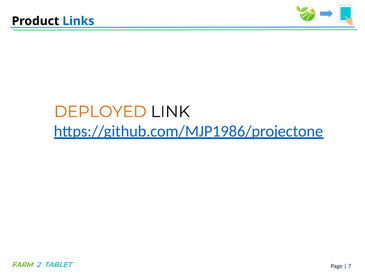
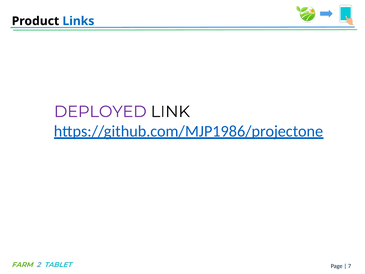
DEPLOYED colour: orange -> purple (100, 112)
